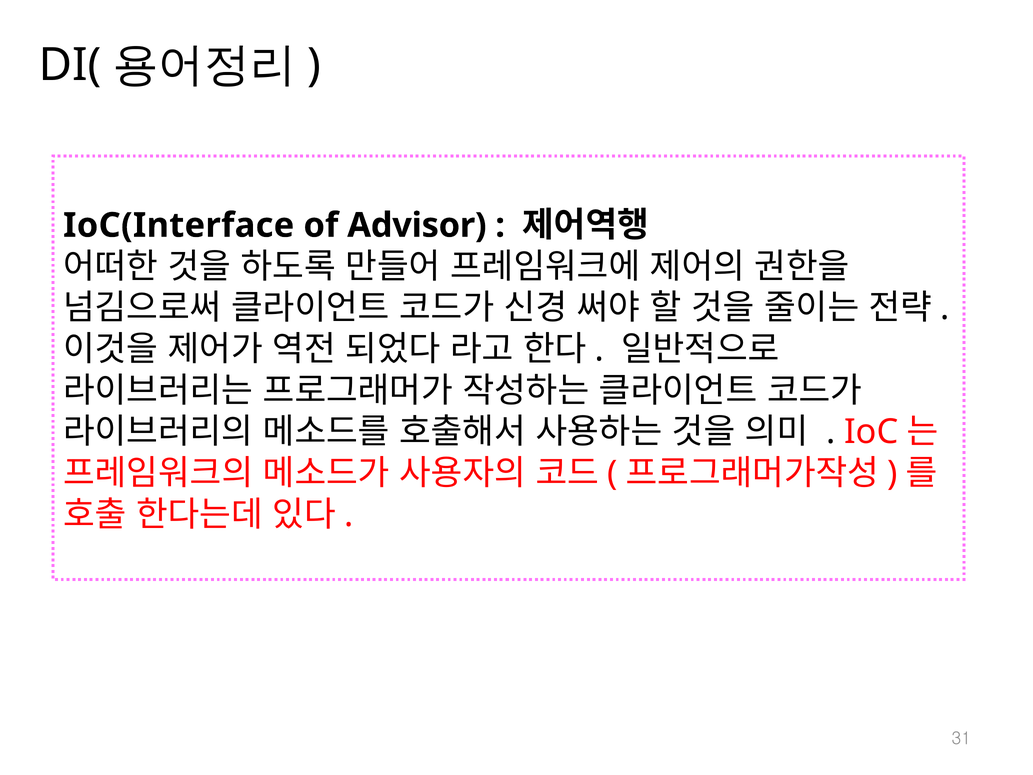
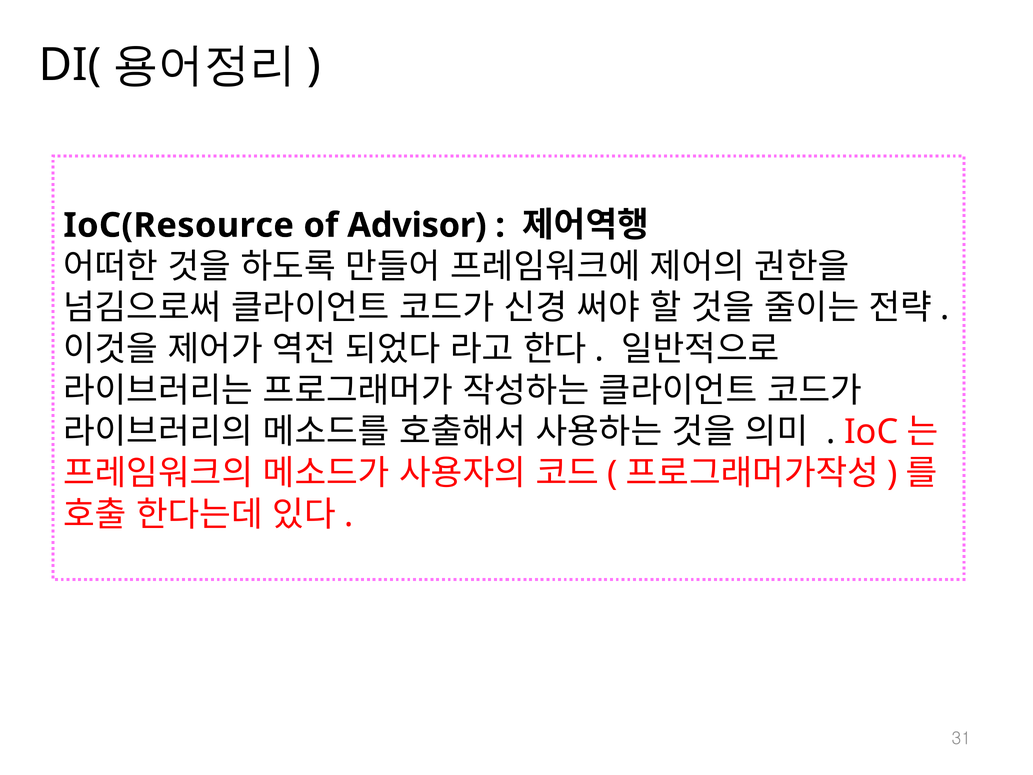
IoC(Interface: IoC(Interface -> IoC(Resource (179, 225)
